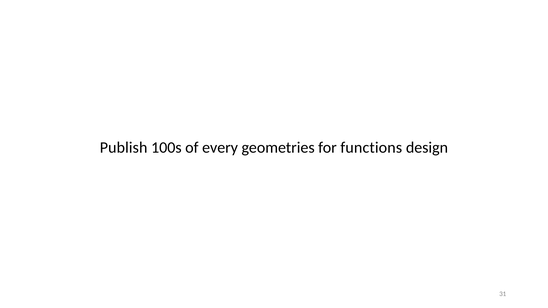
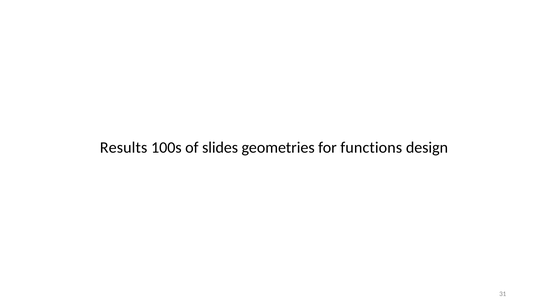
Publish: Publish -> Results (124, 148)
every: every -> slides (220, 148)
